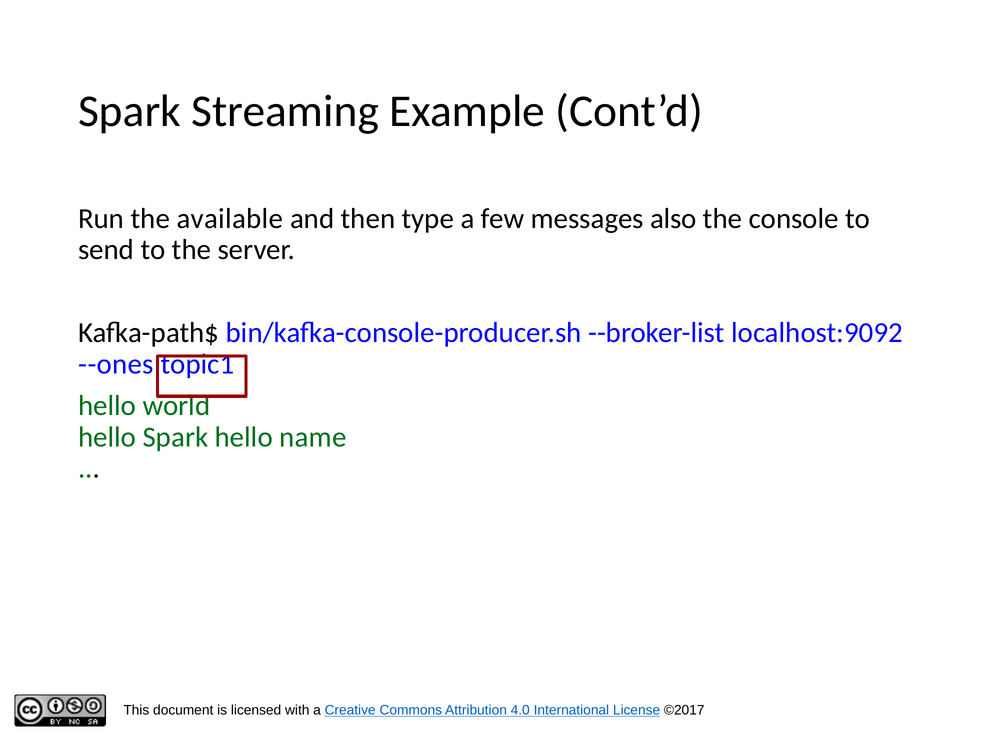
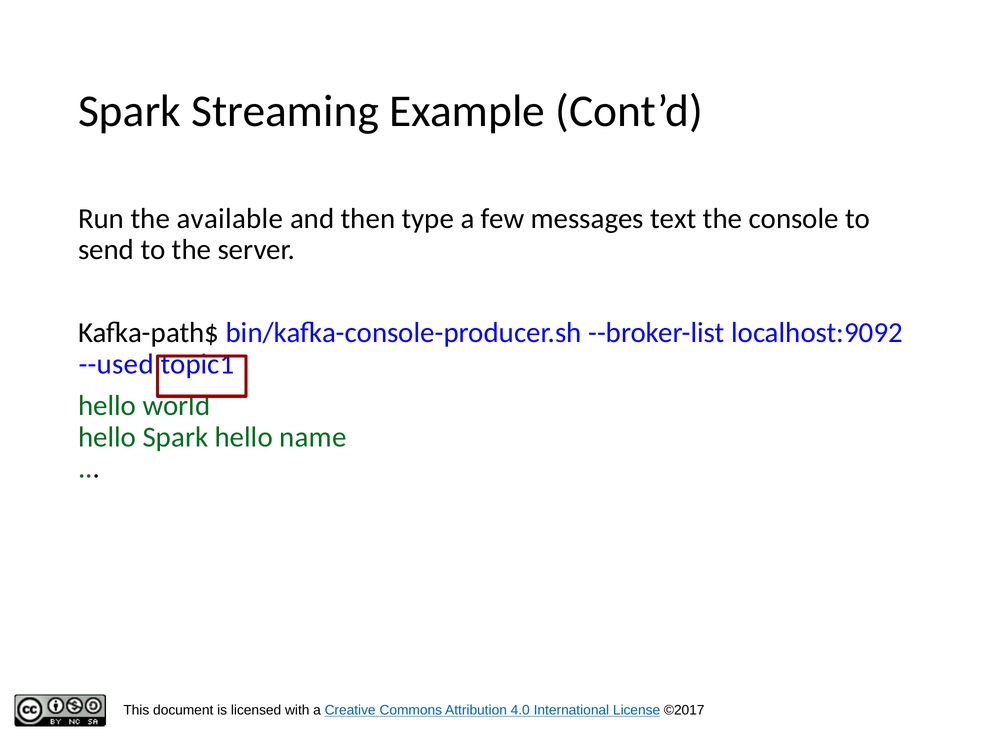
also: also -> text (673, 218)
--ones: --ones -> --used (116, 364)
